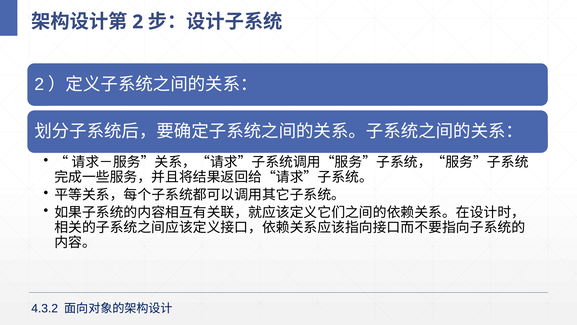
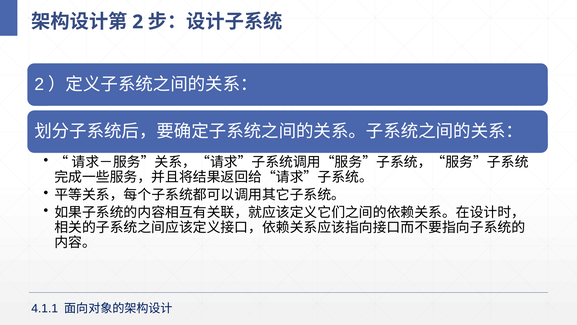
4.3.2: 4.3.2 -> 4.1.1 (45, 308)
